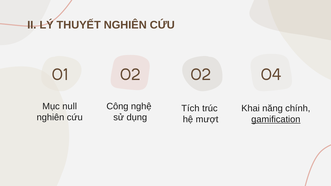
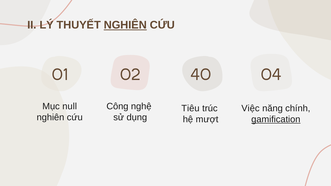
NGHIÊN underline: none -> present (125, 25)
02 02: 02 -> 40 (201, 75)
Tích: Tích -> Tiêu (190, 108)
Khai: Khai -> Việc (250, 108)
